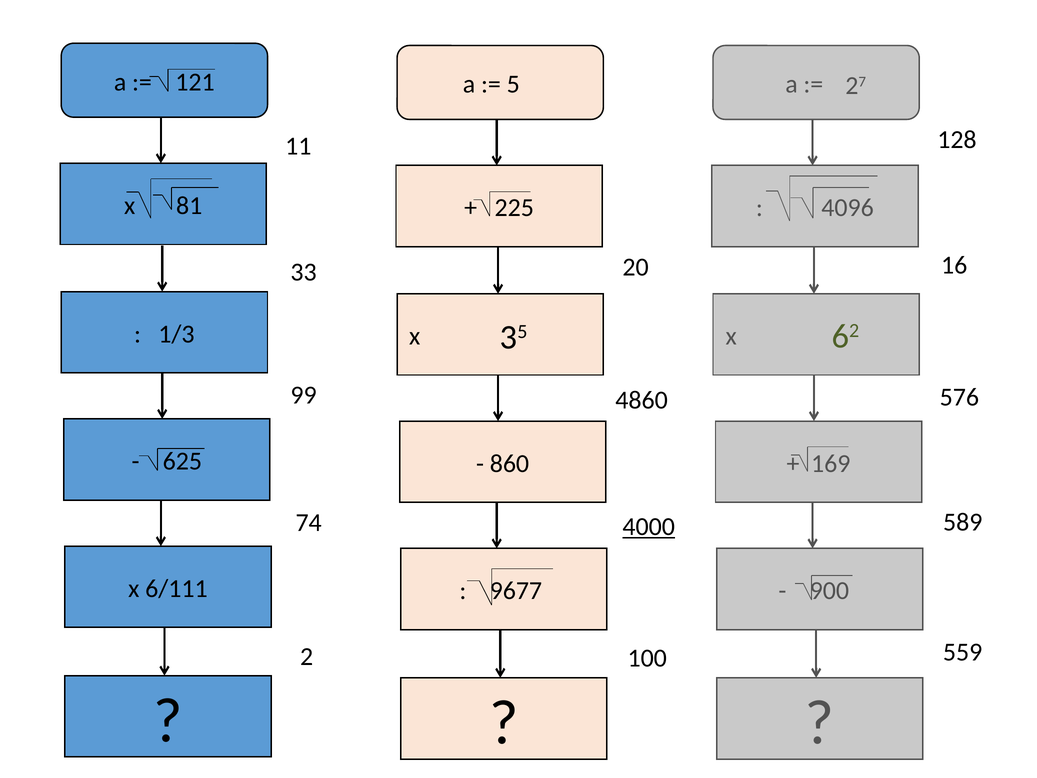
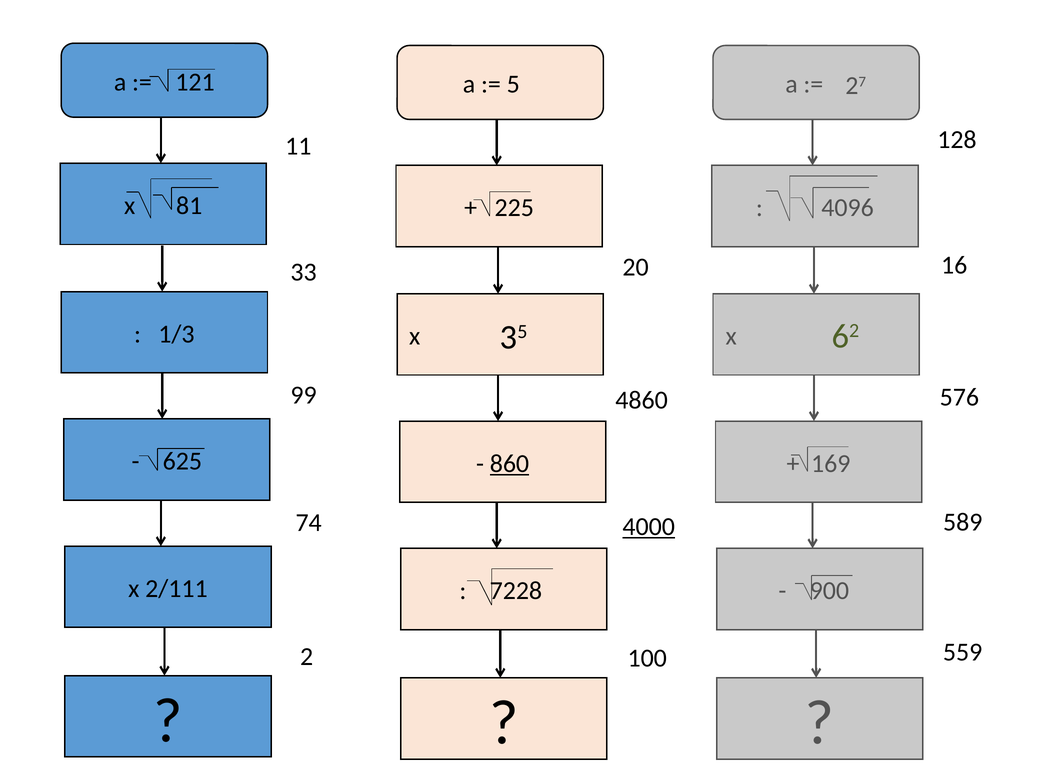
860 underline: none -> present (509, 463)
6/111: 6/111 -> 2/111 (176, 588)
9677: 9677 -> 7228 (516, 591)
